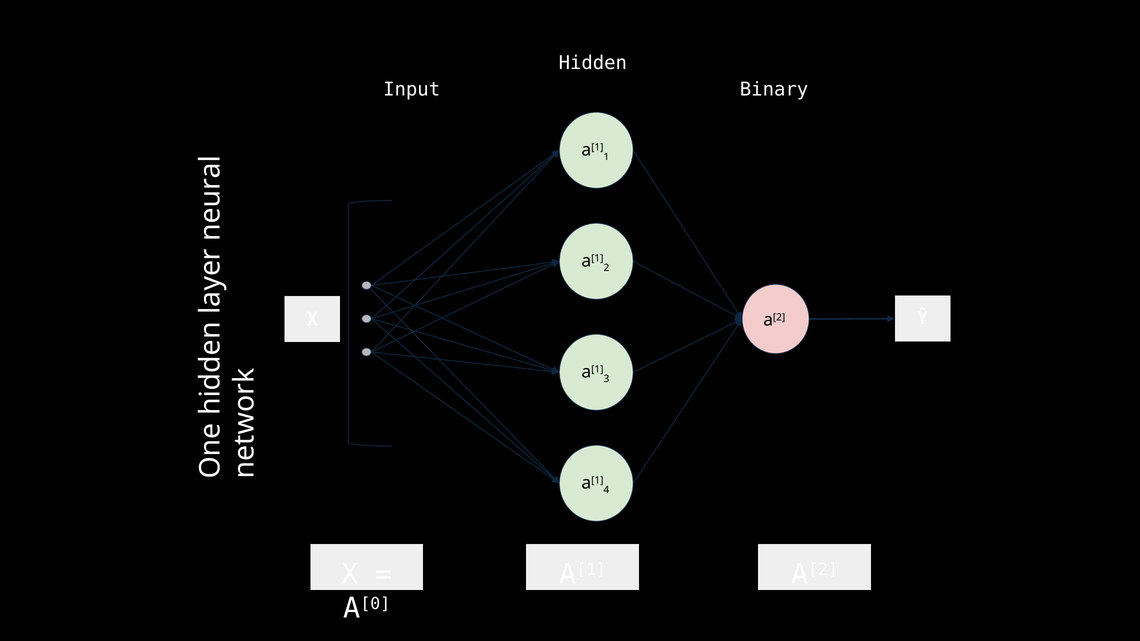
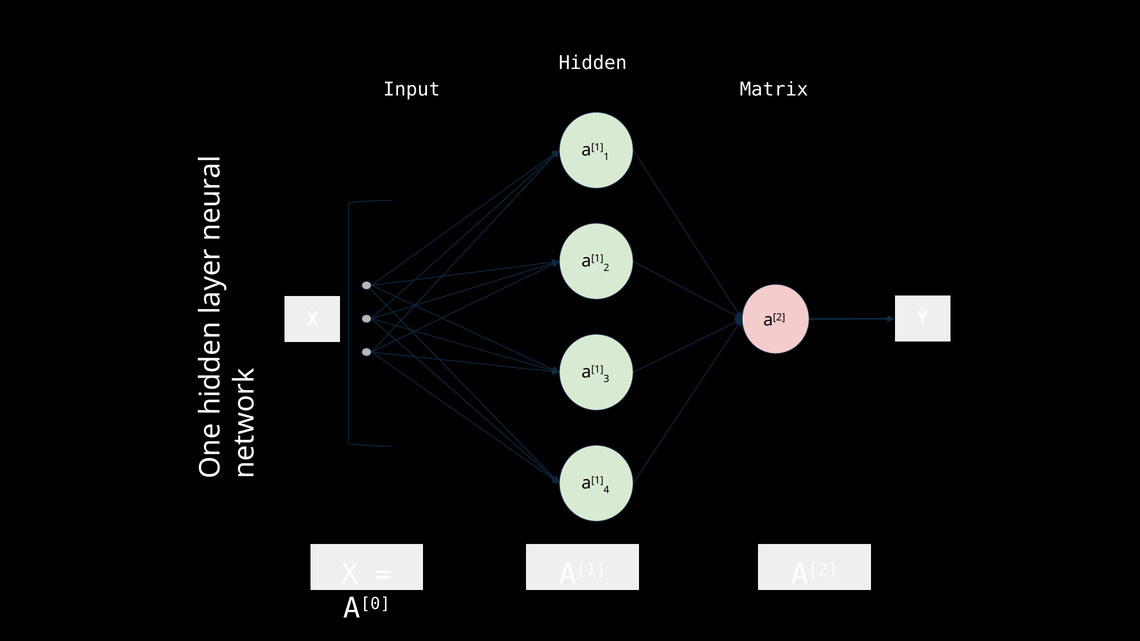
Binary: Binary -> Matrix (774, 89)
